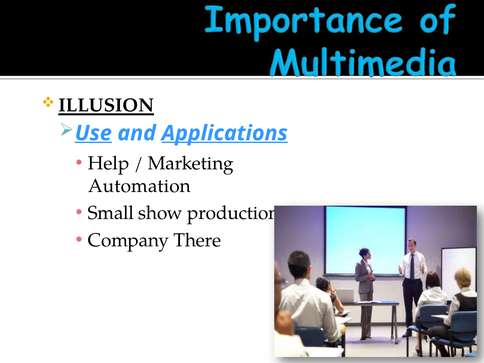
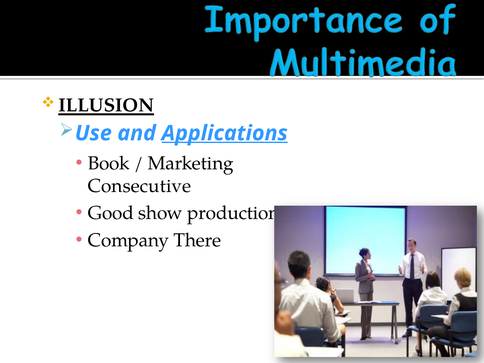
Use underline: present -> none (93, 133)
Help: Help -> Book (109, 163)
Automation: Automation -> Consecutive (140, 186)
Small: Small -> Good (111, 213)
